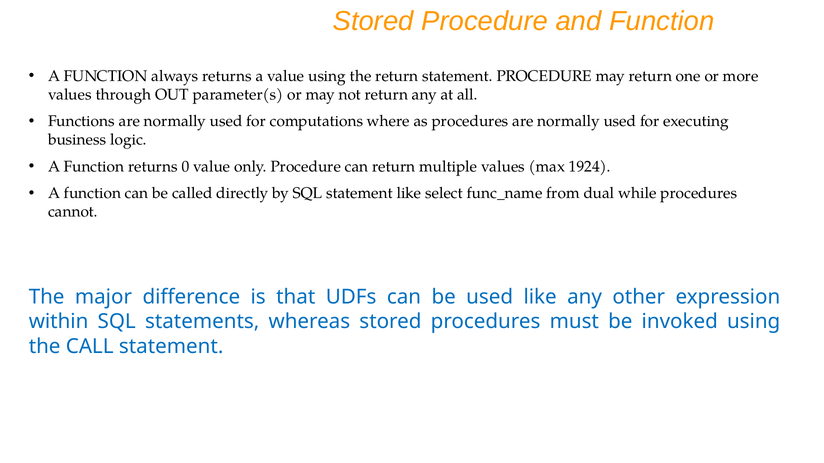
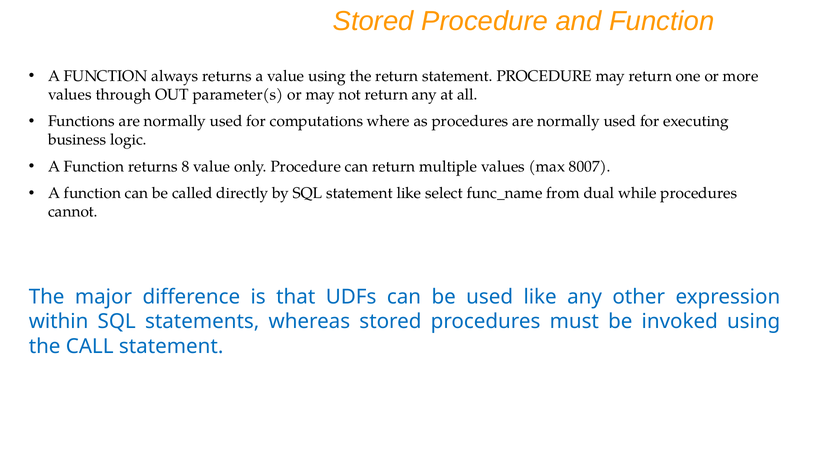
0: 0 -> 8 (185, 167)
1924: 1924 -> 8007 (590, 167)
